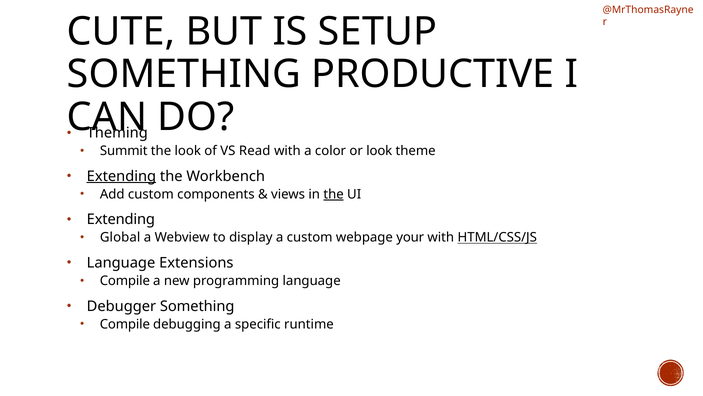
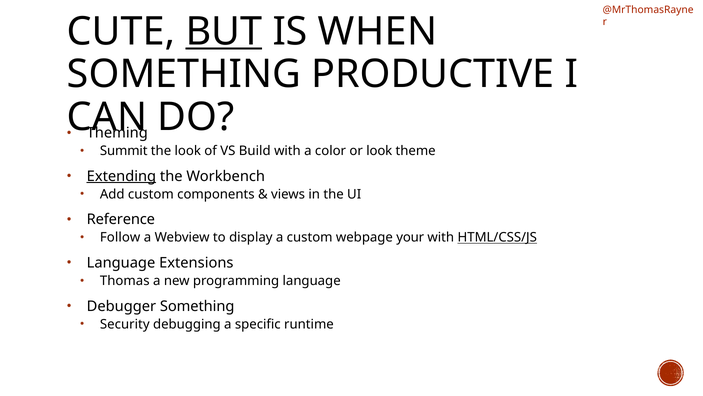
BUT underline: none -> present (224, 31)
SETUP: SETUP -> WHEN (378, 31)
Read: Read -> Build (255, 151)
the underline: present -> none (334, 194)
Extending: Extending -> Reference (121, 219)
Global: Global -> Follow (120, 237)
Compile: Compile -> Thomas (125, 280)
Compile: Compile -> Security (125, 324)
